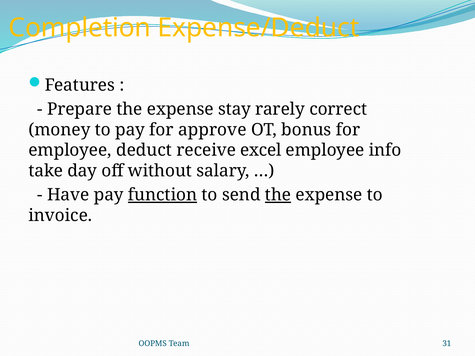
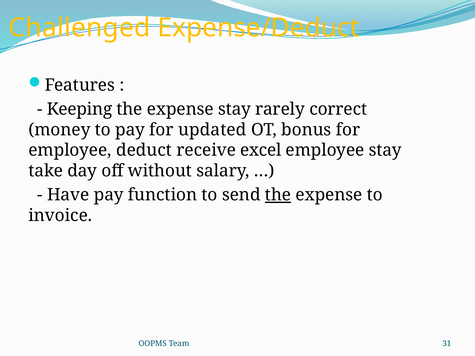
Completion: Completion -> Challenged (80, 28)
Prepare: Prepare -> Keeping (80, 109)
approve: approve -> updated (212, 130)
employee info: info -> stay (385, 150)
function underline: present -> none (163, 195)
